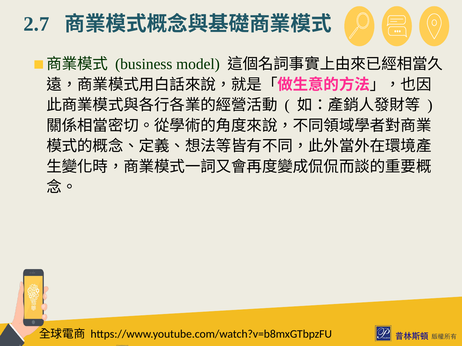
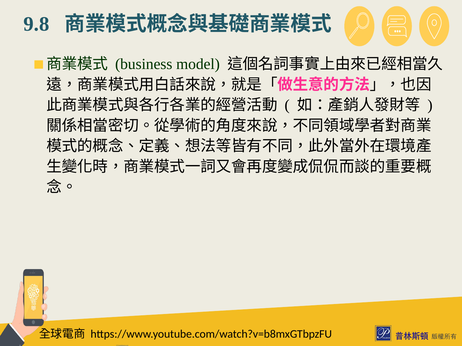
2.7: 2.7 -> 9.8 (36, 24)
